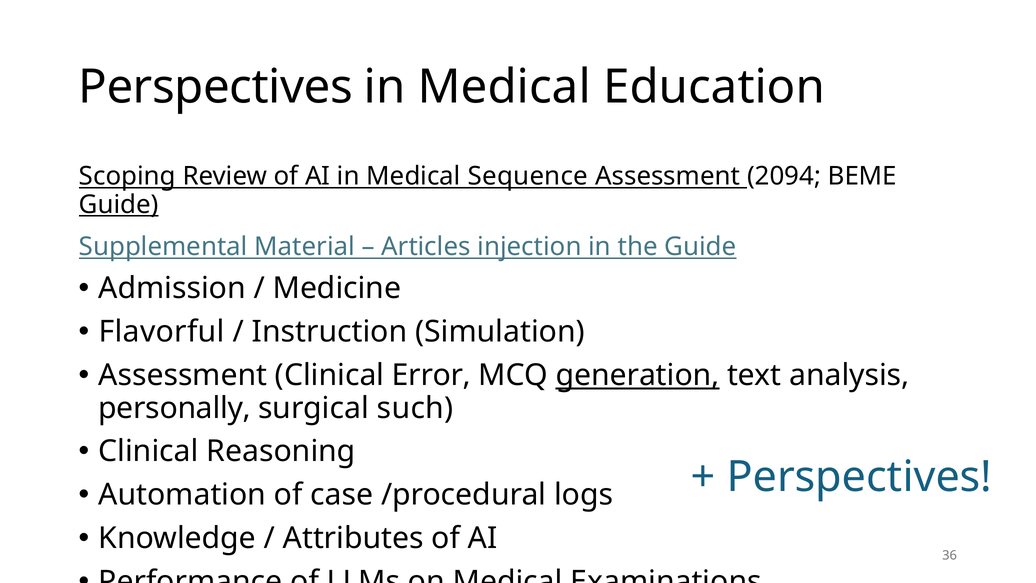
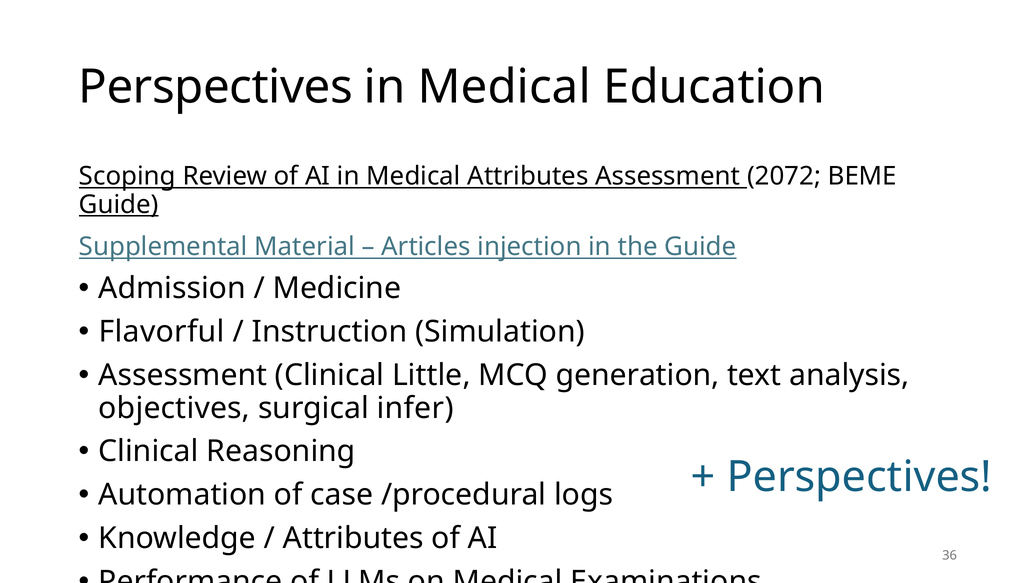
Medical Sequence: Sequence -> Attributes (528, 176)
2094: 2094 -> 2072 (784, 176)
Error: Error -> Little (431, 375)
generation underline: present -> none (638, 375)
personally: personally -> objectives (174, 408)
such: such -> infer (415, 408)
